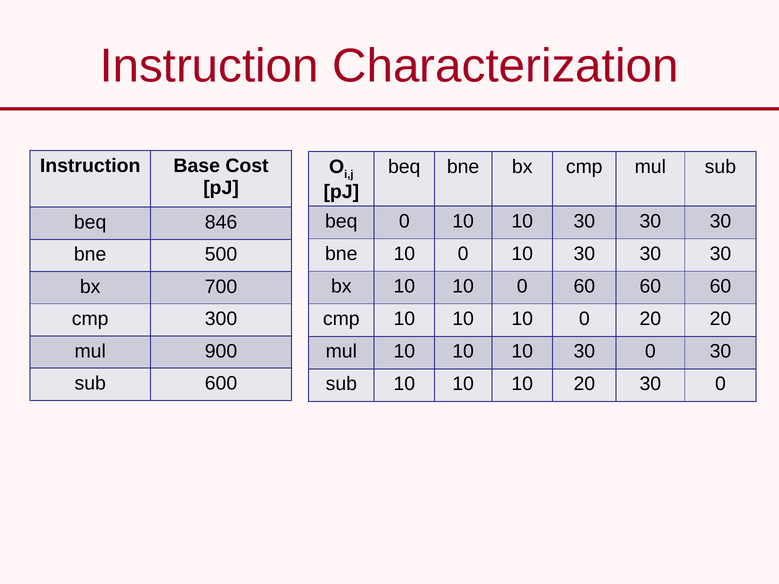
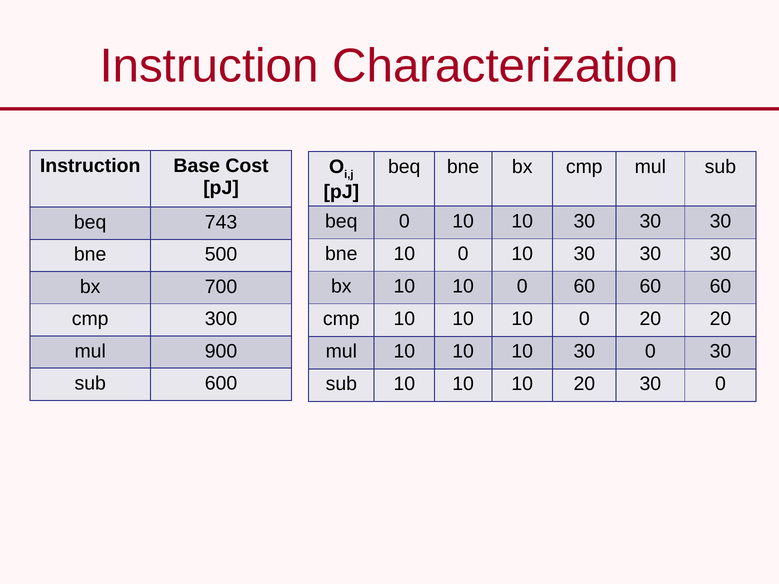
846: 846 -> 743 (221, 222)
